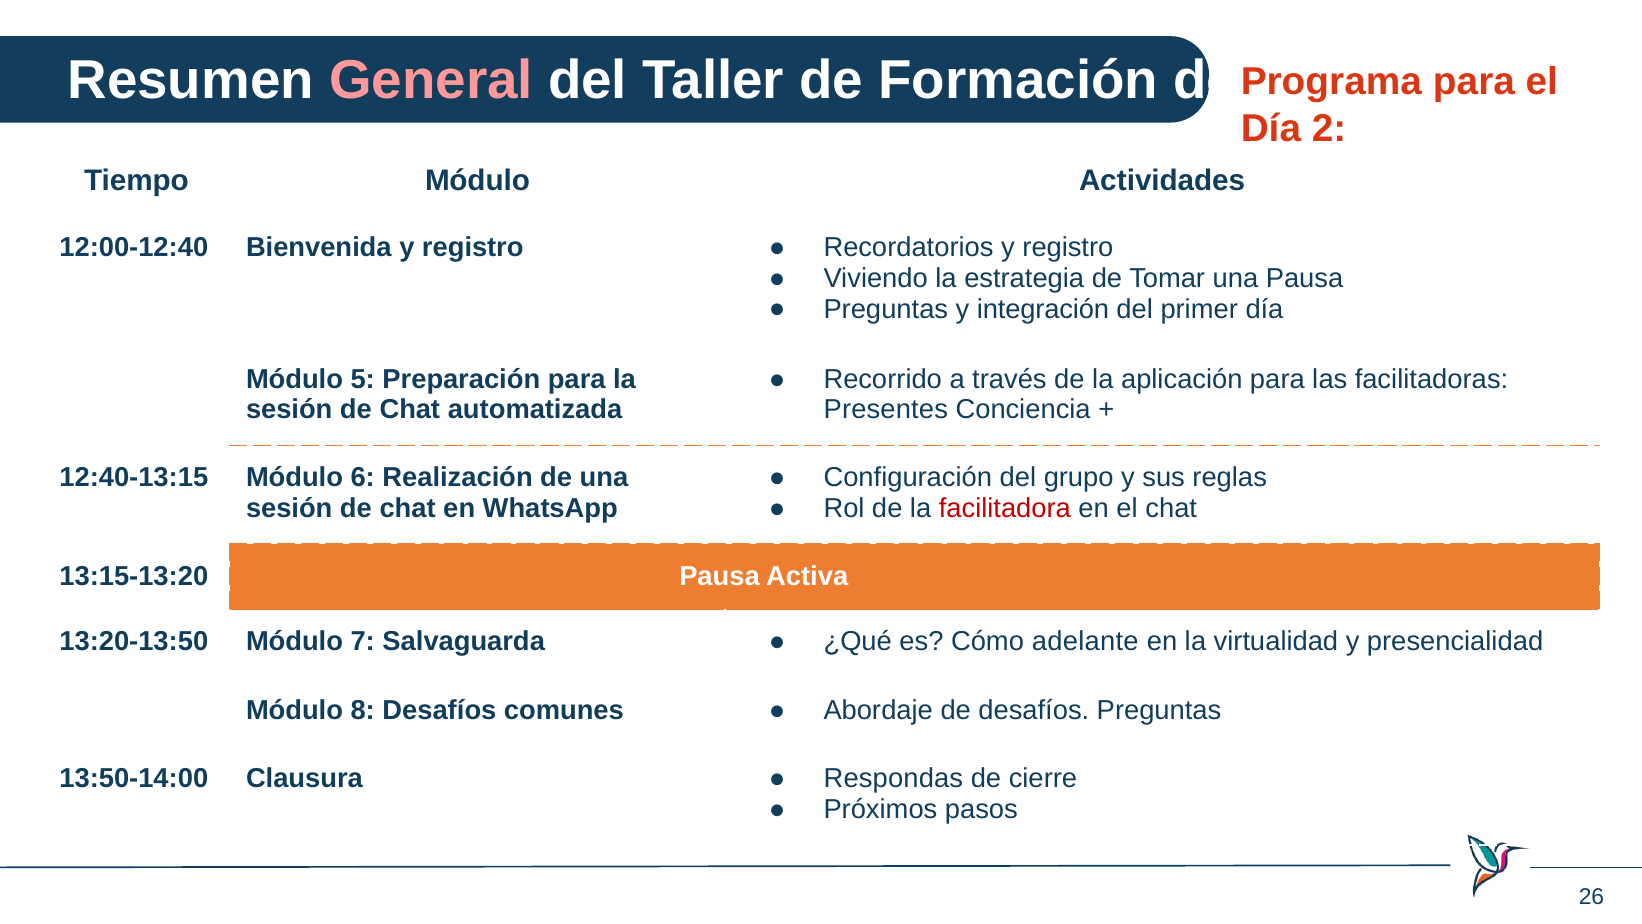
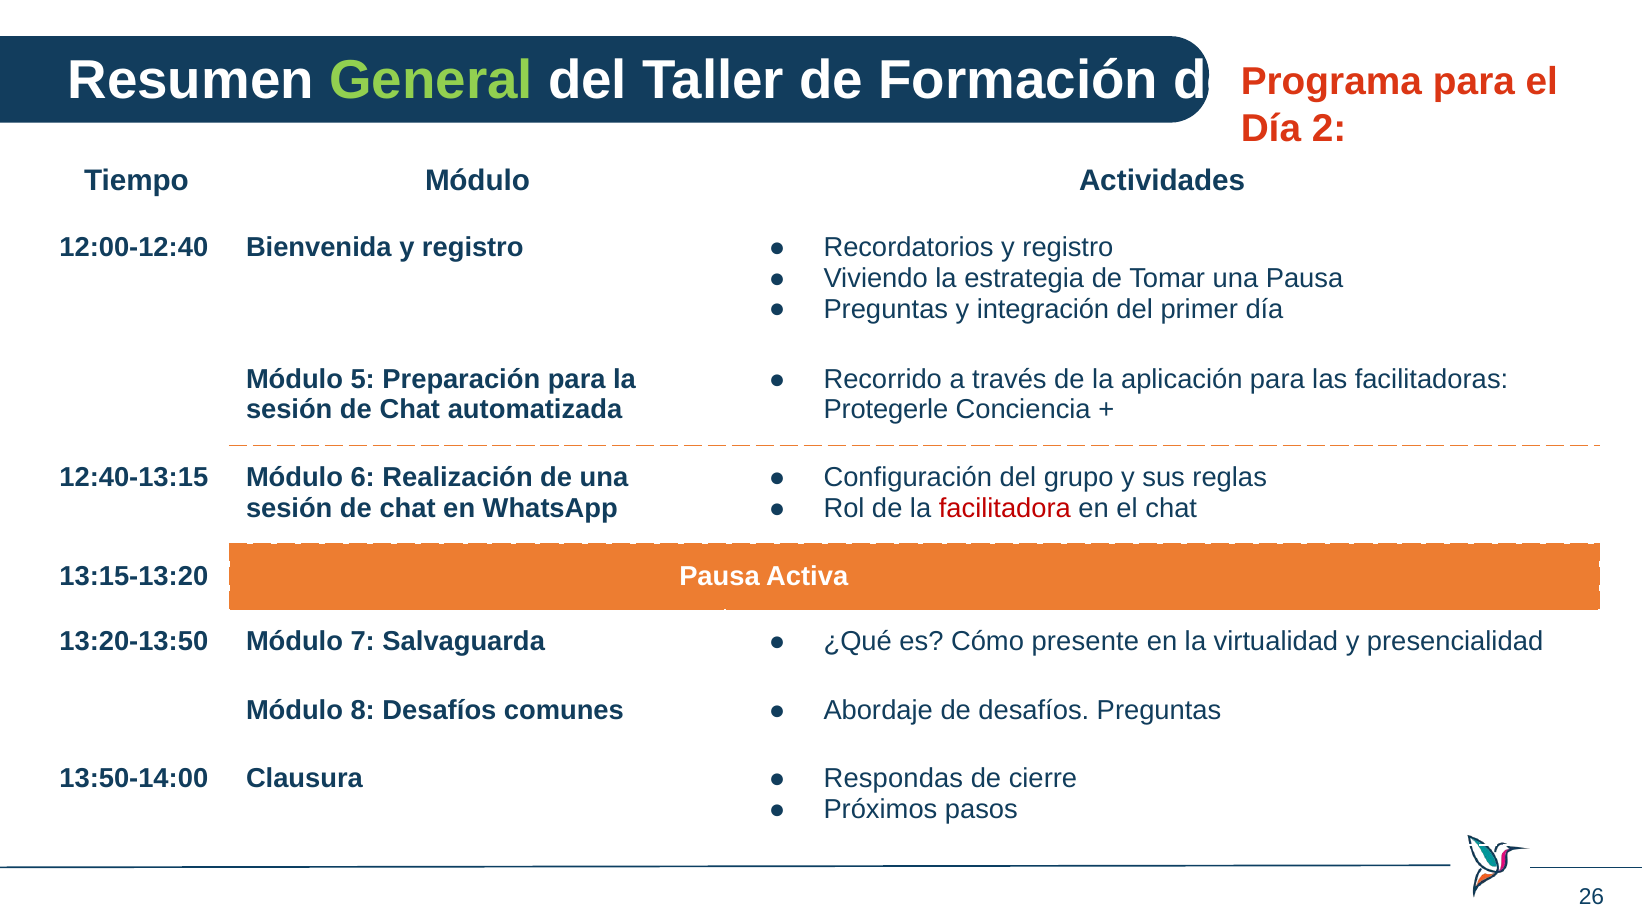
General colour: pink -> light green (431, 80)
Presentes: Presentes -> Protegerle (886, 410)
adelante: adelante -> presente (1085, 642)
